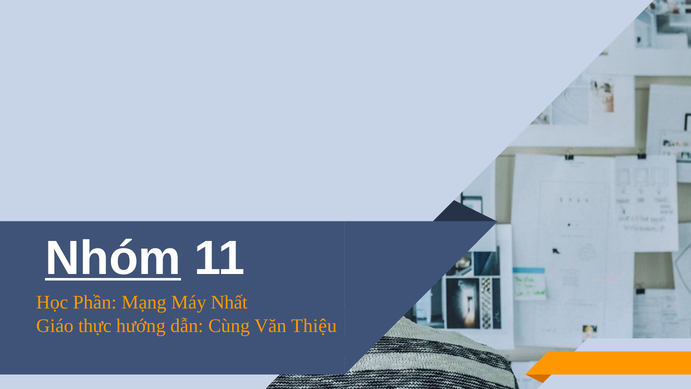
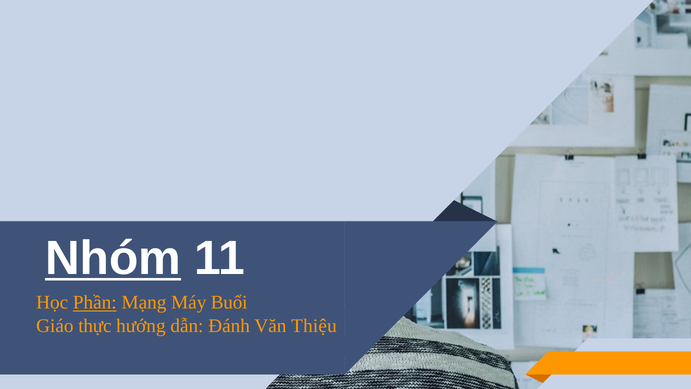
Phần underline: none -> present (95, 302)
Nhất: Nhất -> Buổi (229, 302)
Cùng: Cùng -> Đánh (229, 325)
